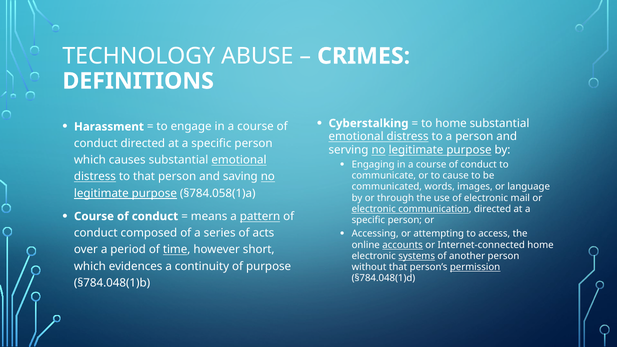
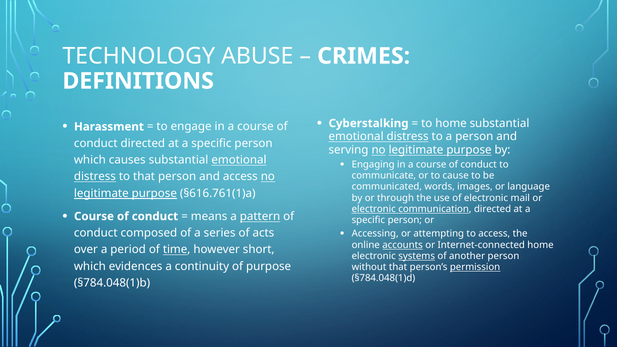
and saving: saving -> access (240, 177)
§784.058(1)a: §784.058(1)a -> §616.761(1)a (218, 193)
